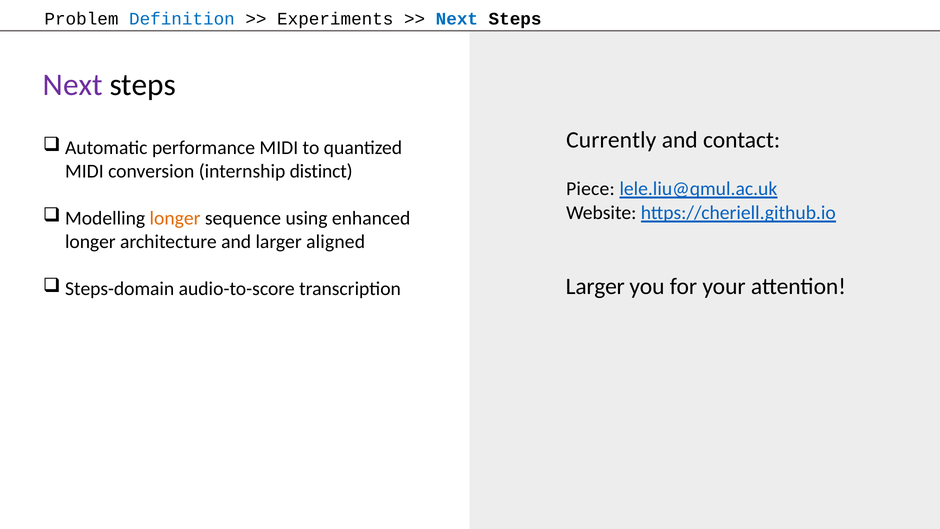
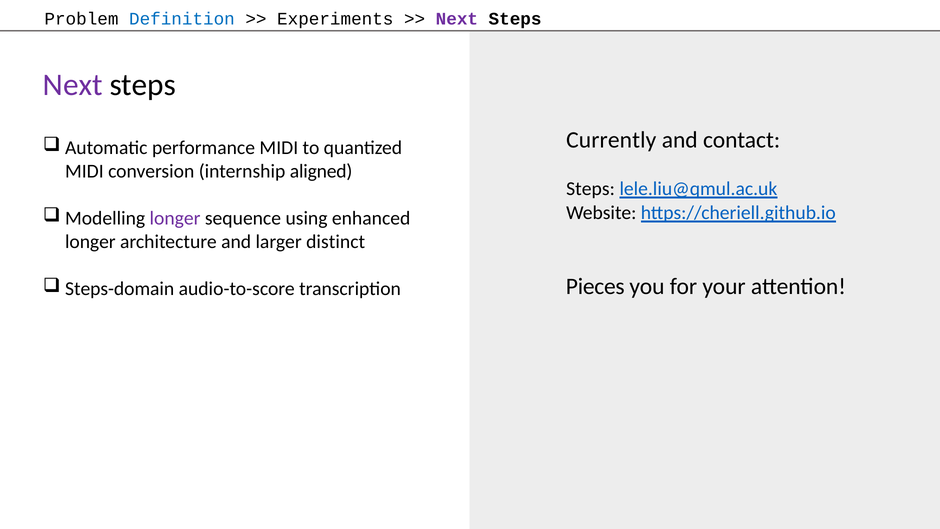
Next colour: blue -> purple (457, 19)
distinct: distinct -> aligned (321, 171)
Piece: Piece -> Steps (591, 189)
longer colour: orange -> purple (175, 218)
aligned: aligned -> distinct (336, 242)
Larger: Larger -> Pieces (595, 287)
